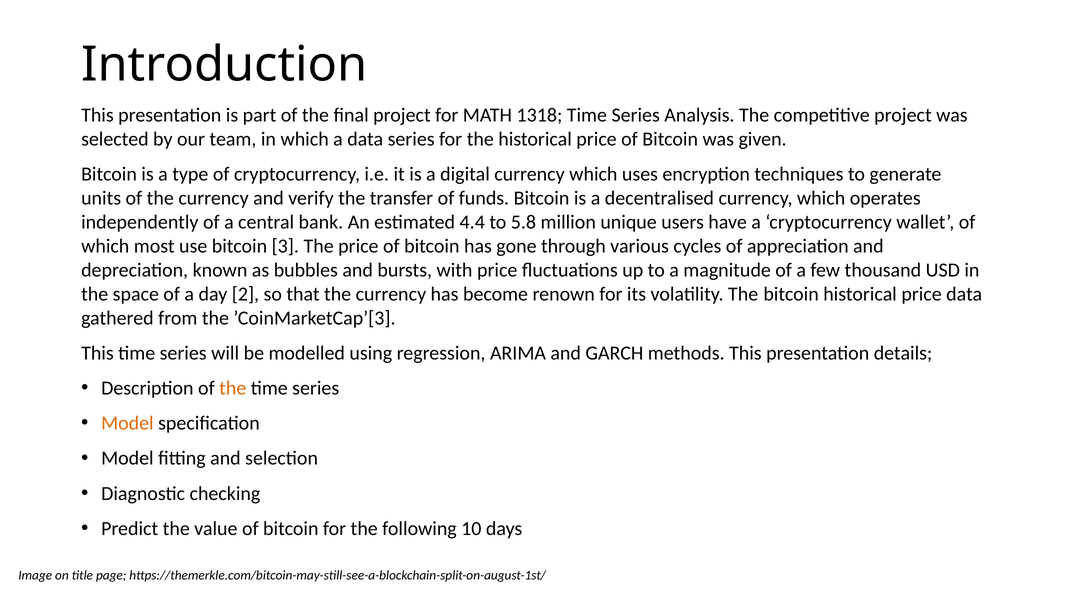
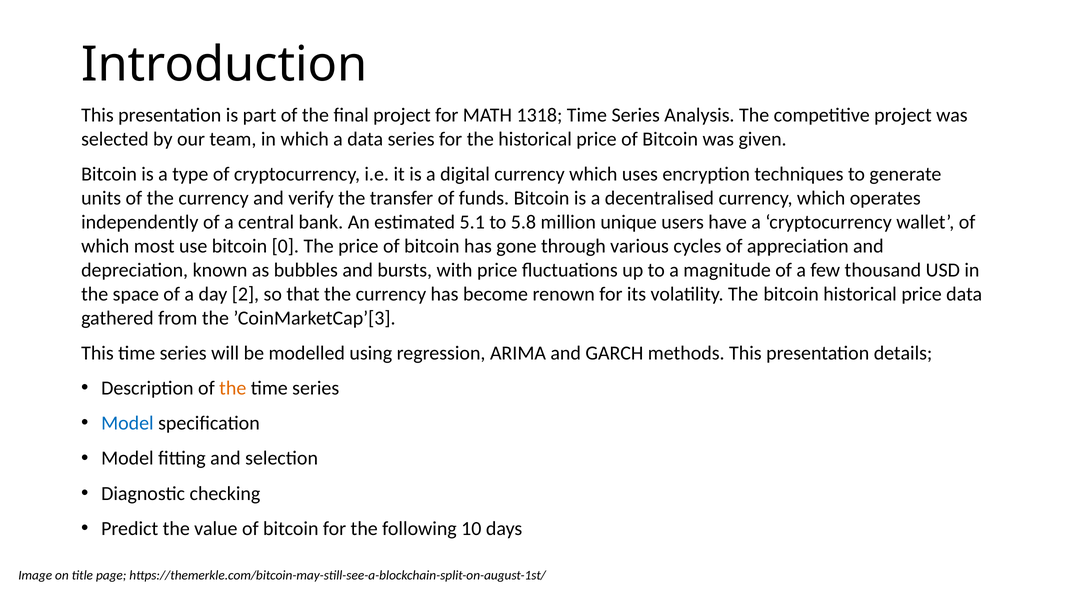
4.4: 4.4 -> 5.1 (472, 222)
3: 3 -> 0 (285, 246)
Model colour: orange -> blue (127, 423)
